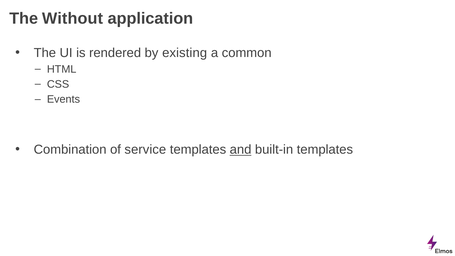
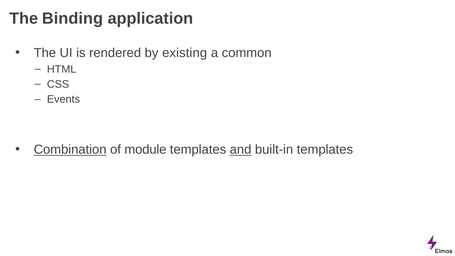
Without: Without -> Binding (72, 18)
Combination underline: none -> present (70, 150)
service: service -> module (145, 150)
